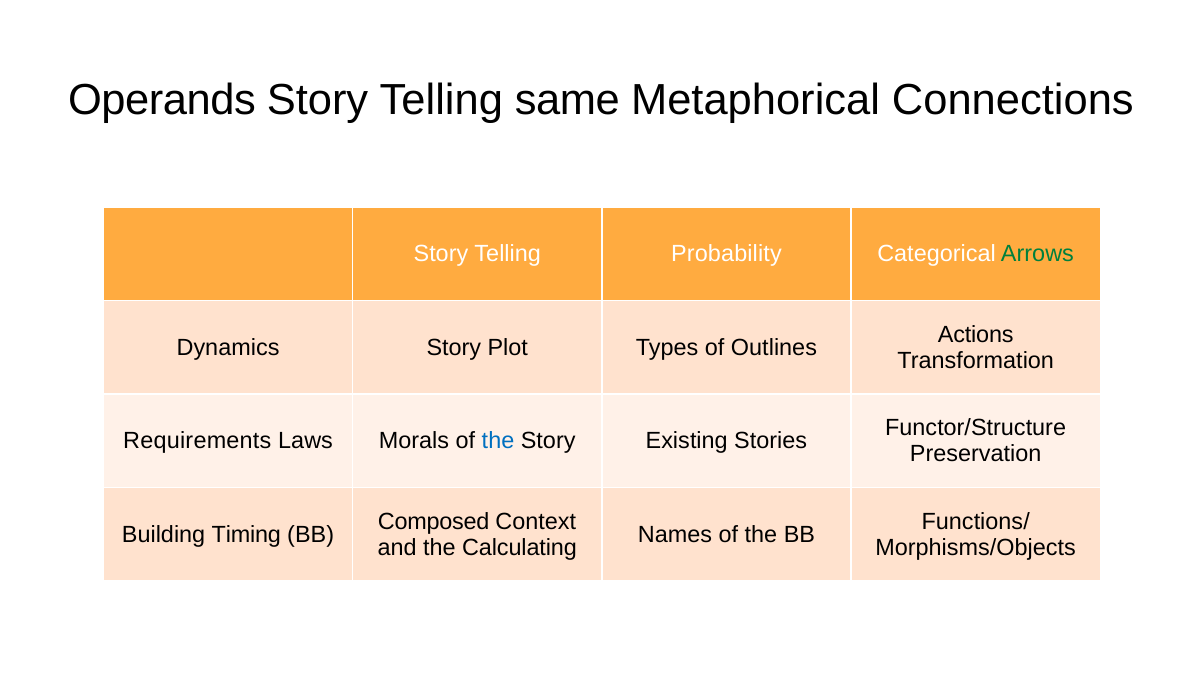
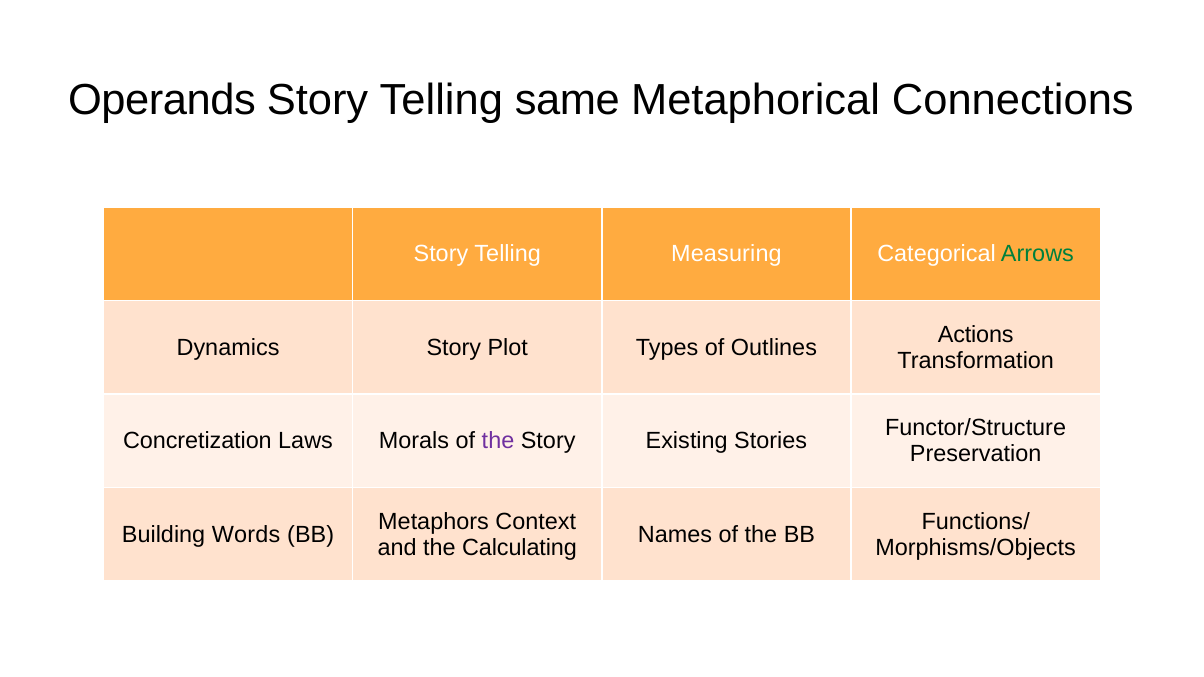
Probability: Probability -> Measuring (726, 254)
Requirements: Requirements -> Concretization (197, 441)
the colour: blue -> purple (498, 441)
Composed: Composed -> Metaphors (434, 522)
Timing: Timing -> Words (246, 535)
